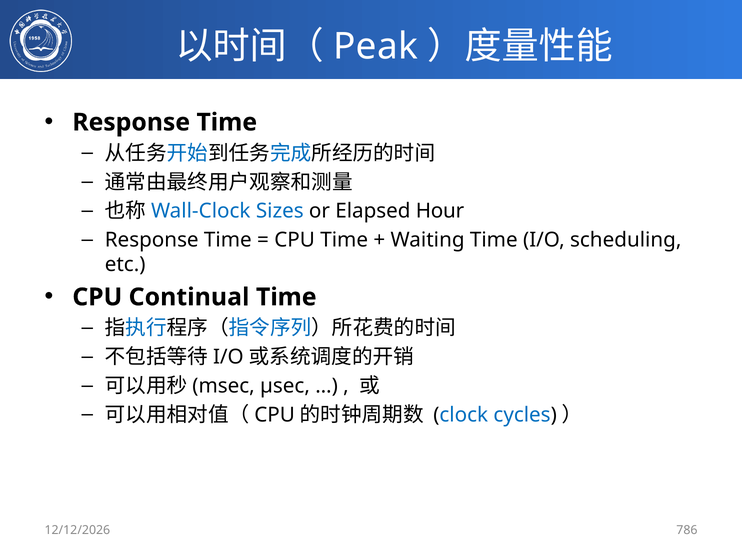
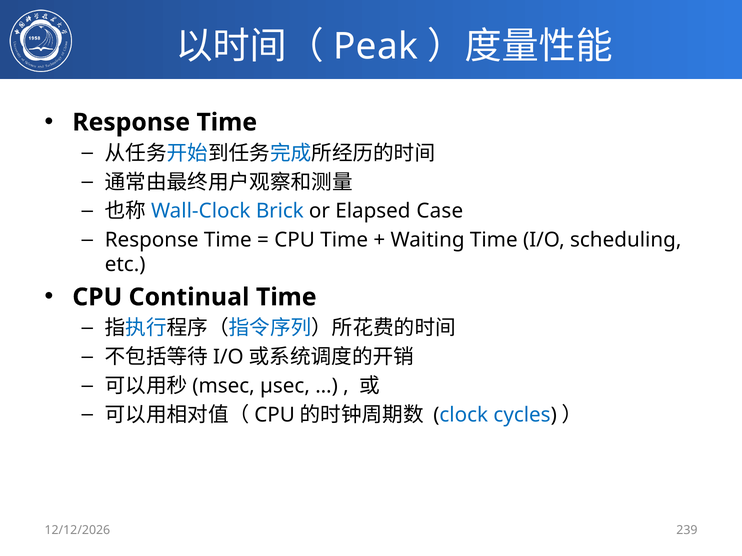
Sizes: Sizes -> Brick (280, 211)
Hour: Hour -> Case (440, 211)
786: 786 -> 239 (687, 530)
